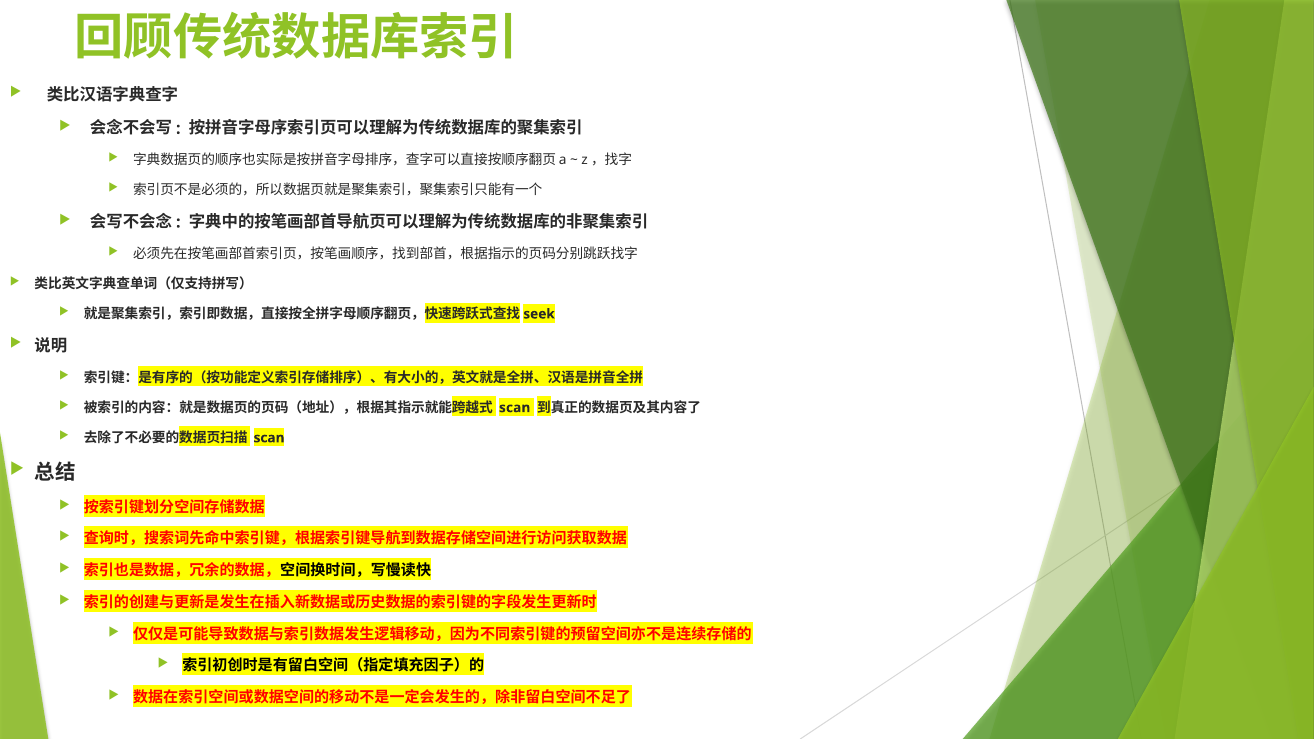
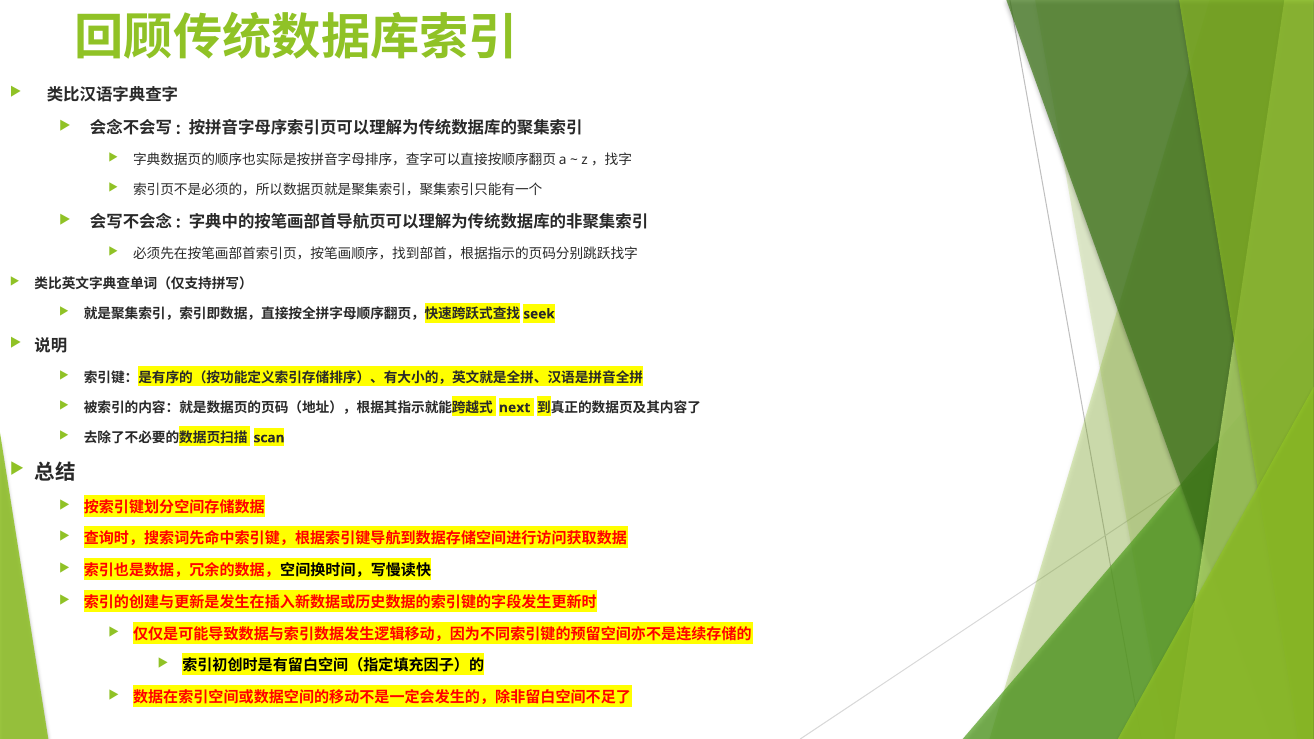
scan: scan -> next (515, 408)
